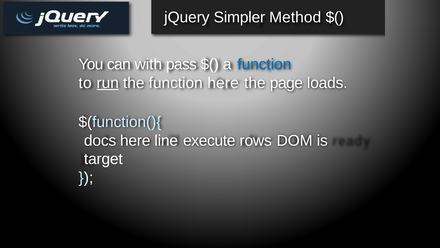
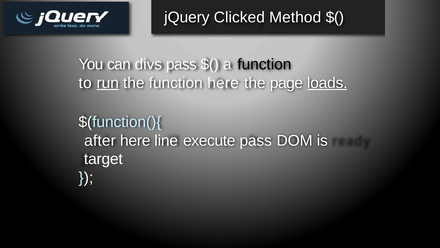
Simpler: Simpler -> Clicked (239, 17)
with: with -> divs (148, 64)
function colour: blue -> black (264, 64)
loads underline: none -> present (327, 83)
docs: docs -> after (100, 140)
execute rows: rows -> pass (256, 140)
